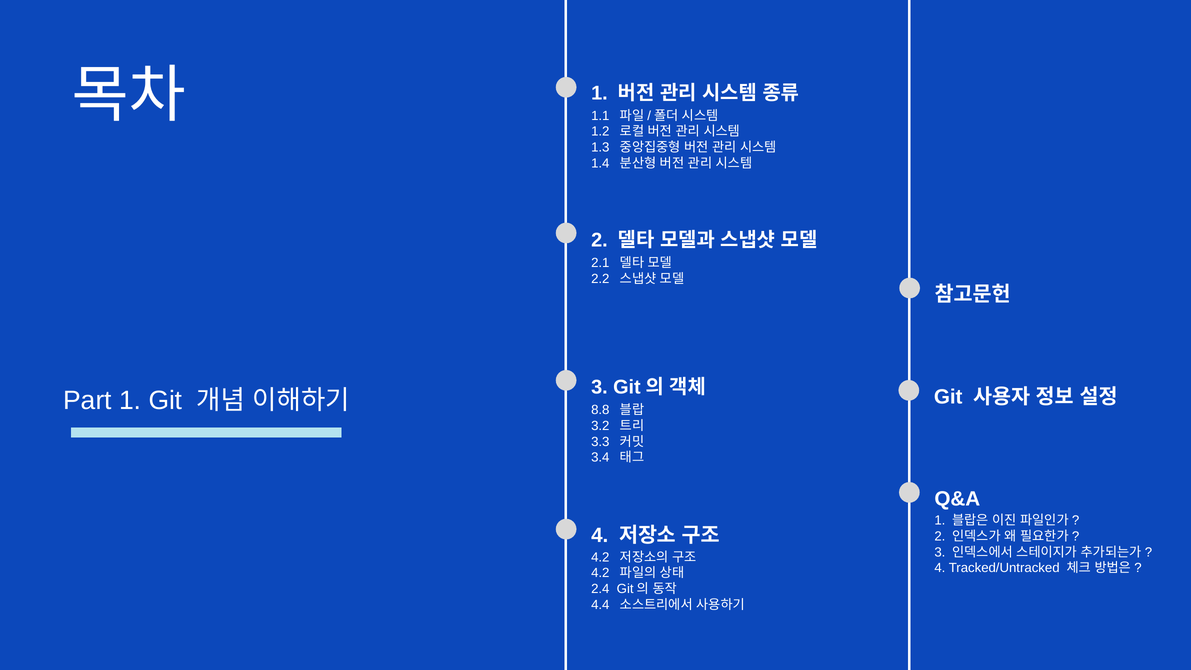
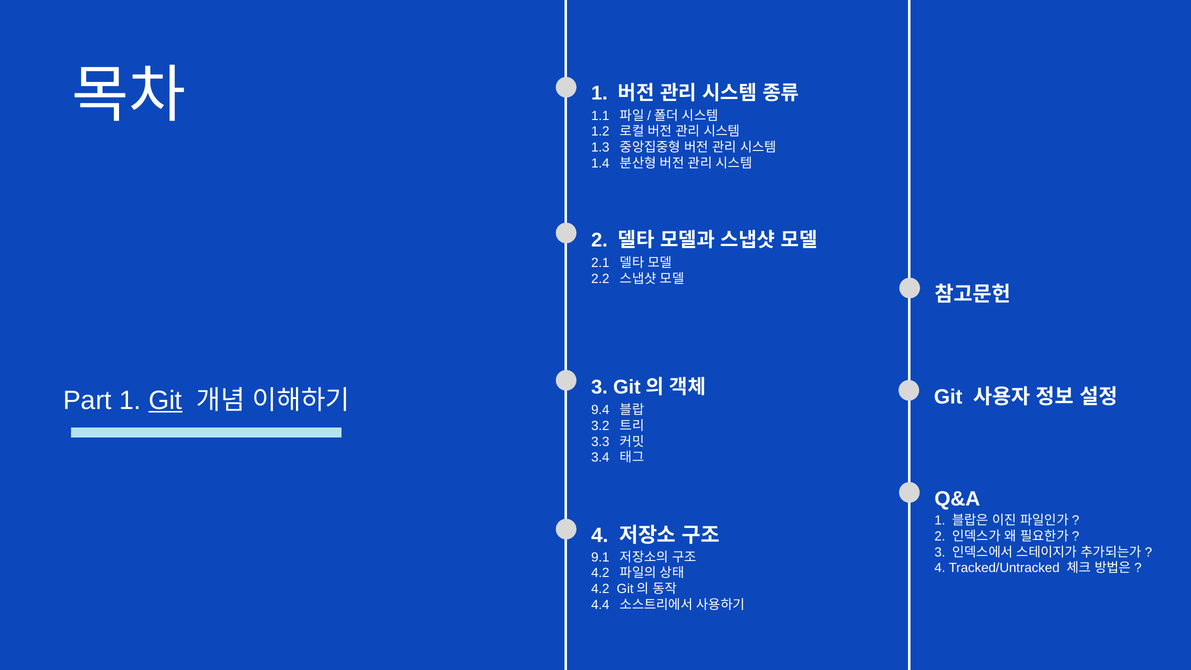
Git underline: none -> present (165, 400)
8.8: 8.8 -> 9.4 (600, 410)
4.2: 4.2 -> 9.1 (600, 557)
2.4: 2.4 -> 4.2 (600, 589)
